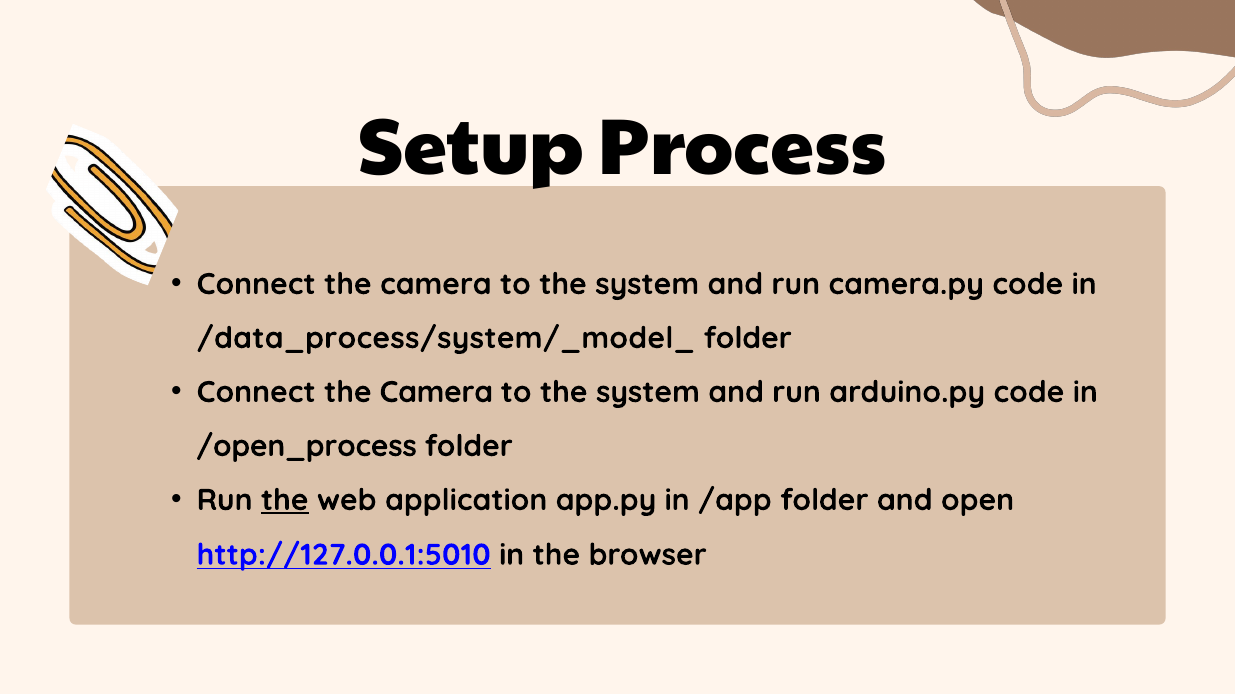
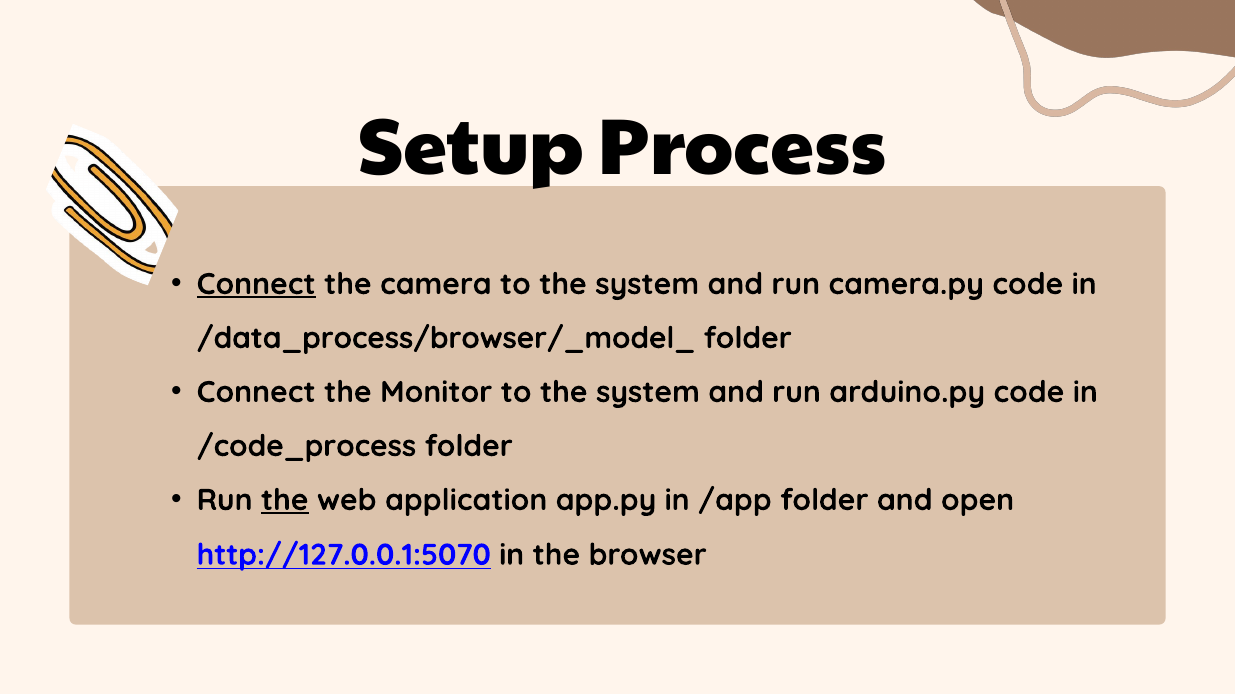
Connect underline: none -> present (256, 284)
/data_process/system/_model_: /data_process/system/_model_ -> /data_process/browser/_model_ (446, 338)
Camera: Camera -> Monitor (436, 392)
/open_process: /open_process -> /code_process (306, 447)
http://127.0.0.1:5010: http://127.0.0.1:5010 -> http://127.0.0.1:5070 (344, 555)
